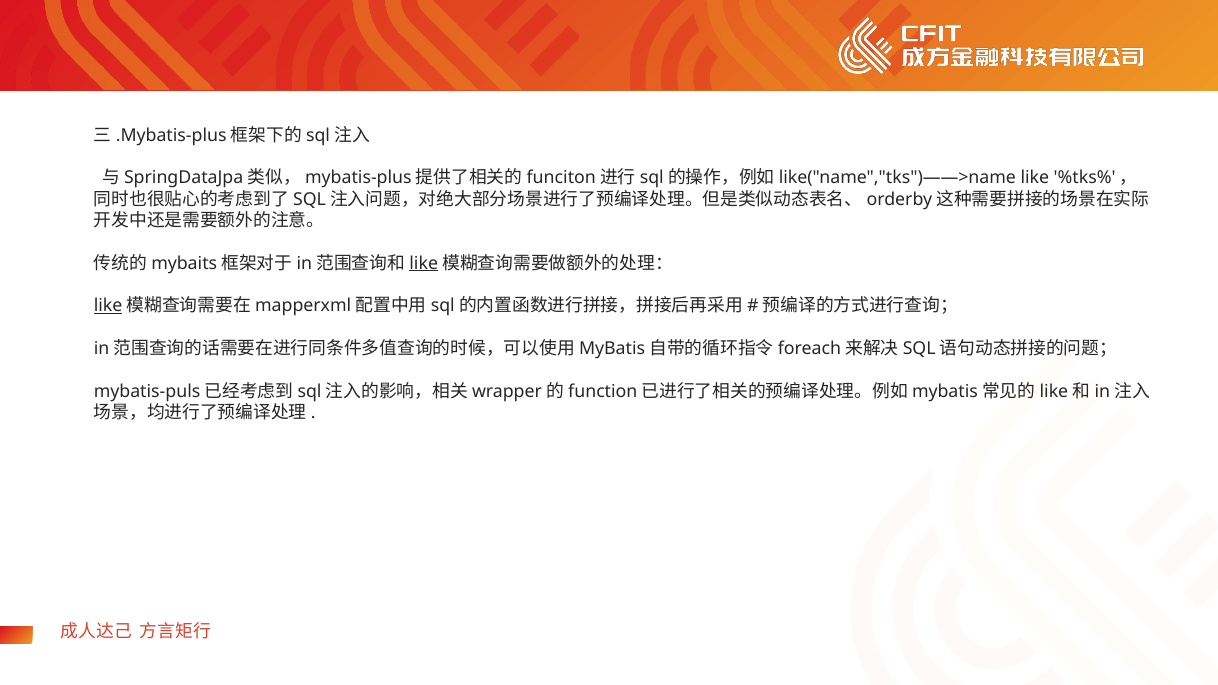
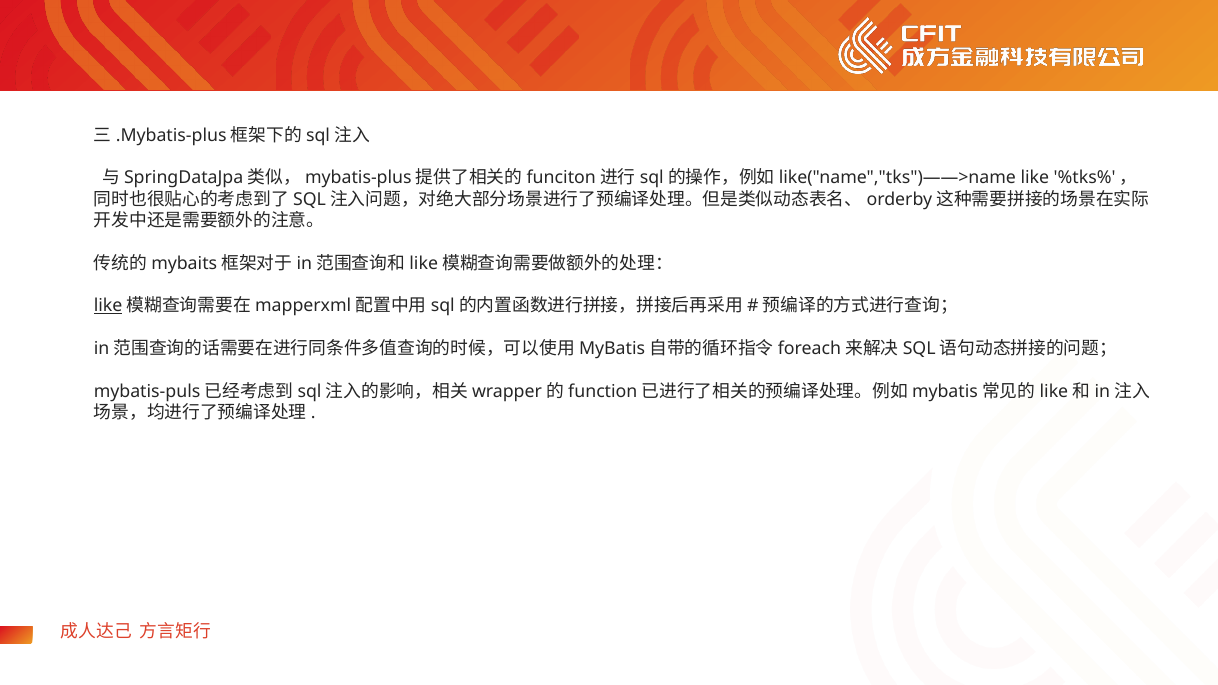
like underline: present -> none (424, 263)
